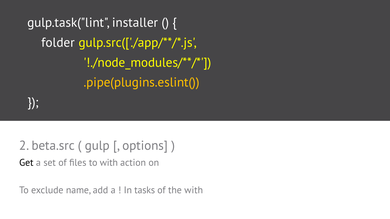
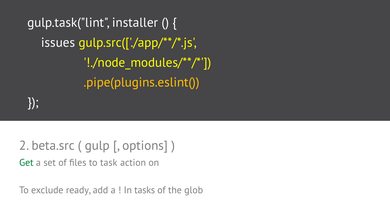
folder: folder -> issues (58, 43)
Get colour: black -> green (26, 163)
to with: with -> task (109, 163)
name: name -> ready (78, 191)
the with: with -> glob (194, 191)
